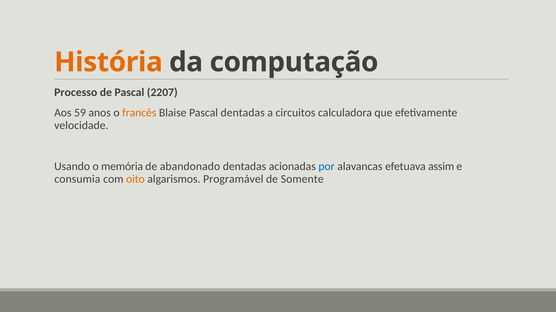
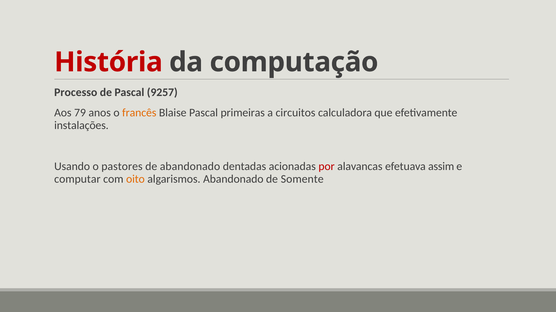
História colour: orange -> red (108, 62)
2207: 2207 -> 9257 (162, 92)
59: 59 -> 79 (80, 113)
Pascal dentadas: dentadas -> primeiras (243, 113)
velocidade: velocidade -> instalações (81, 126)
memória: memória -> pastores (122, 167)
por colour: blue -> red (327, 167)
consumia: consumia -> computar (77, 179)
algarismos Programável: Programável -> Abandonado (233, 179)
